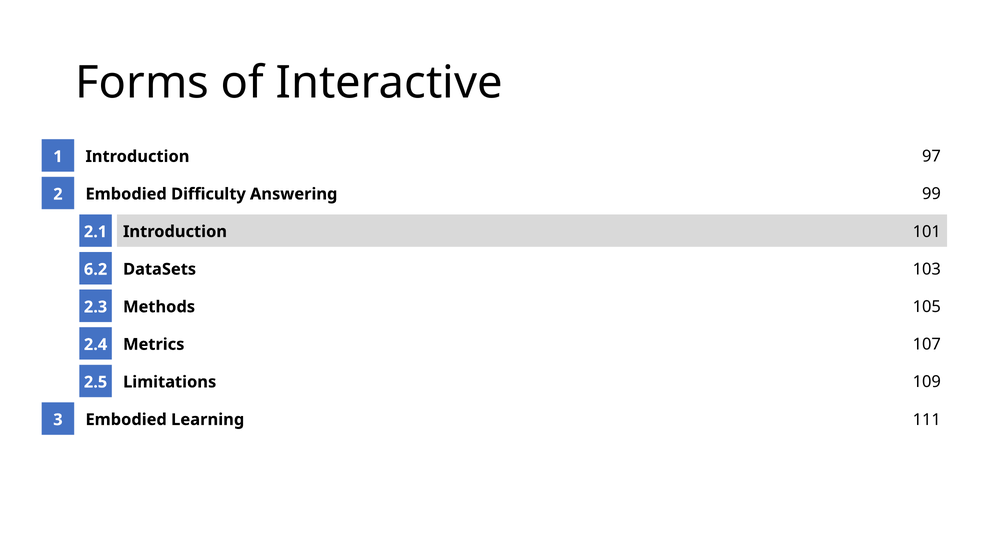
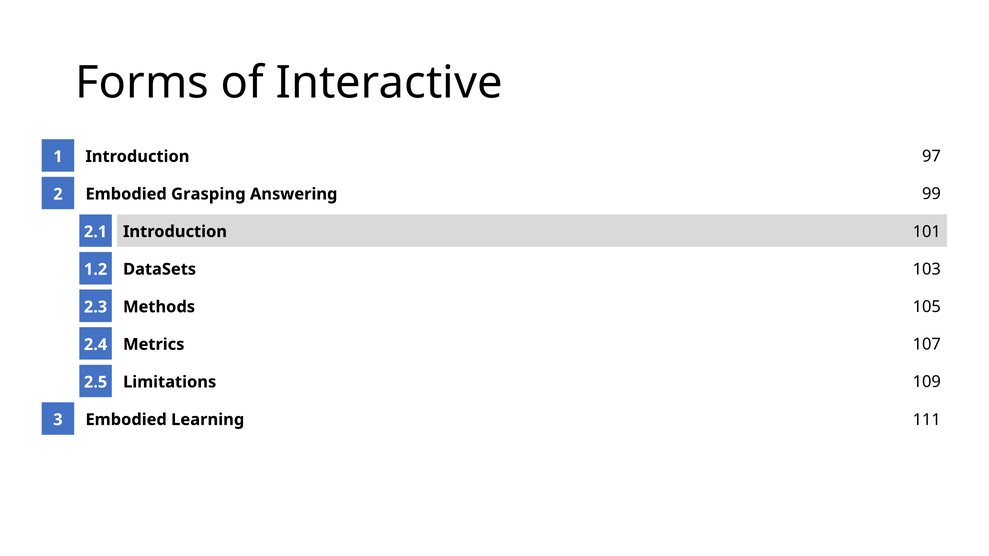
Difficulty: Difficulty -> Grasping (208, 194)
6.2: 6.2 -> 1.2 (96, 270)
